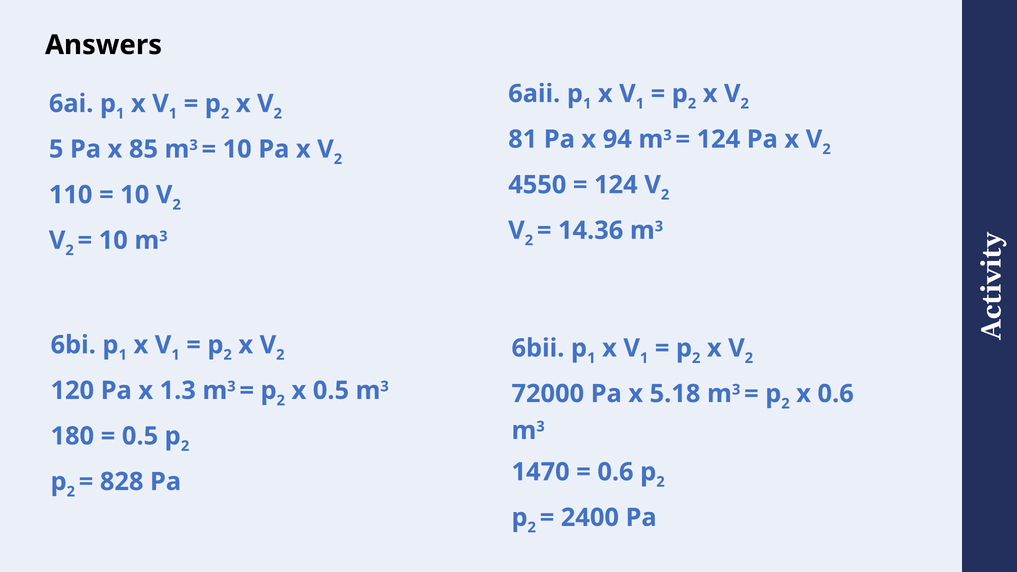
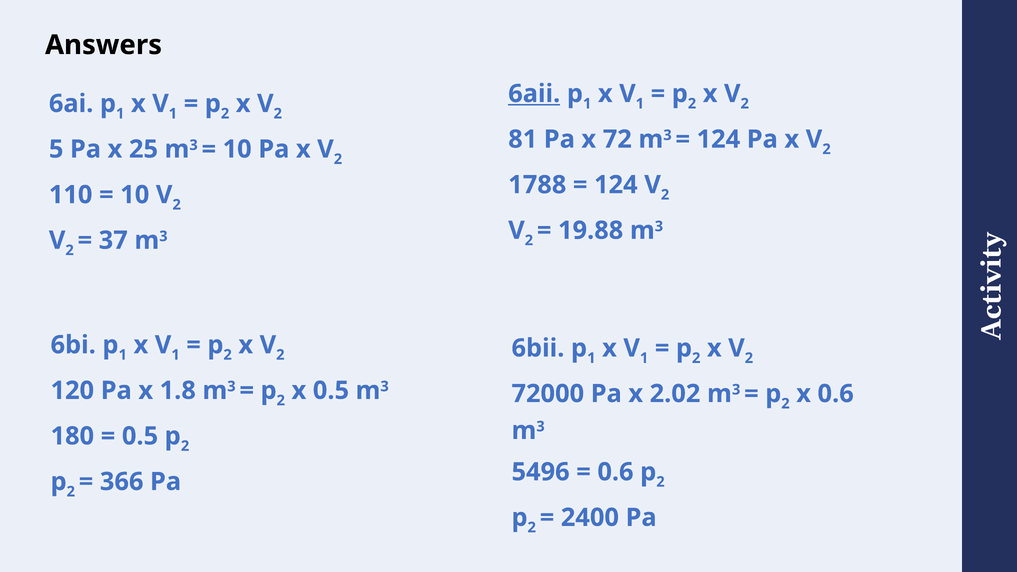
6aii underline: none -> present (534, 94)
94: 94 -> 72 (617, 139)
85: 85 -> 25 (143, 149)
4550: 4550 -> 1788 (537, 185)
14.36: 14.36 -> 19.88 (591, 230)
10: 10 -> 37 (113, 240)
1.3: 1.3 -> 1.8 (178, 391)
5.18: 5.18 -> 2.02 (675, 394)
1470: 1470 -> 5496 (541, 472)
828: 828 -> 366 (122, 482)
